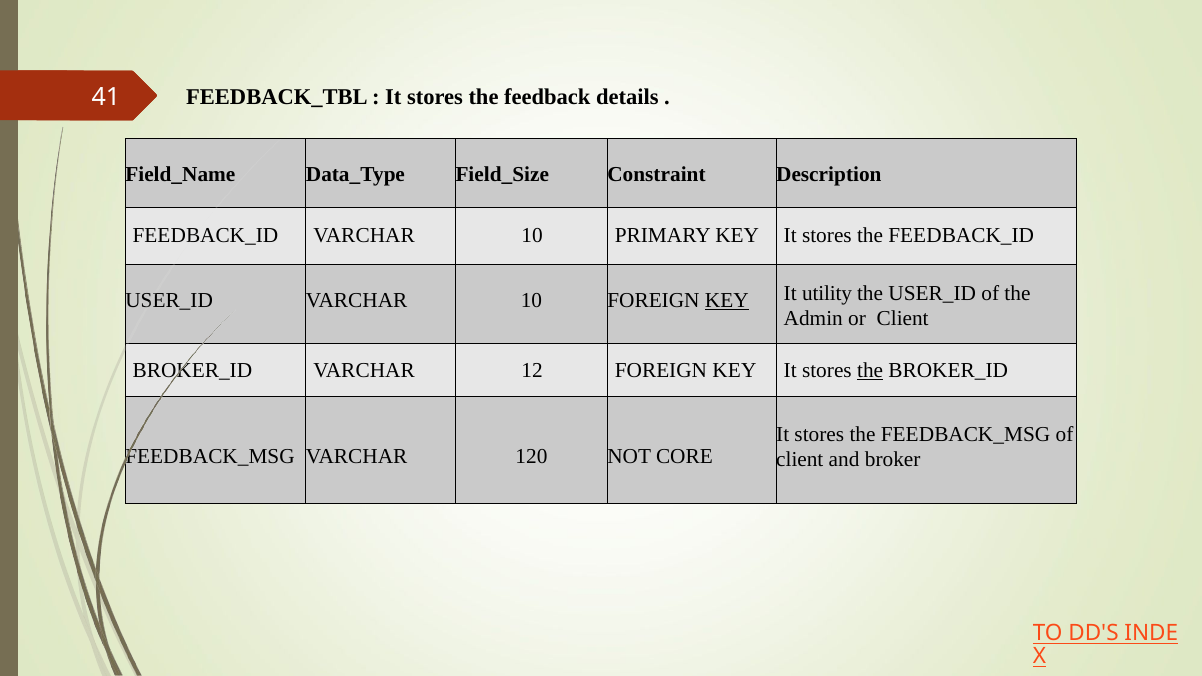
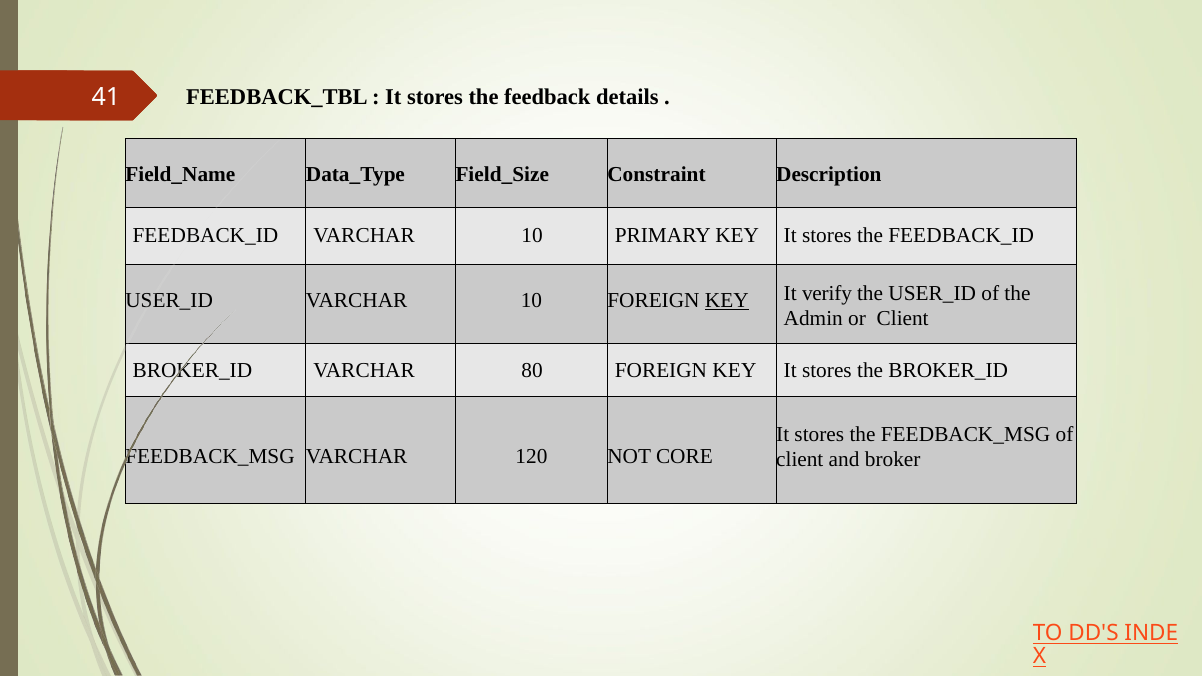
utility: utility -> verify (827, 293)
12: 12 -> 80 (532, 370)
the underline: present -> none (870, 370)
